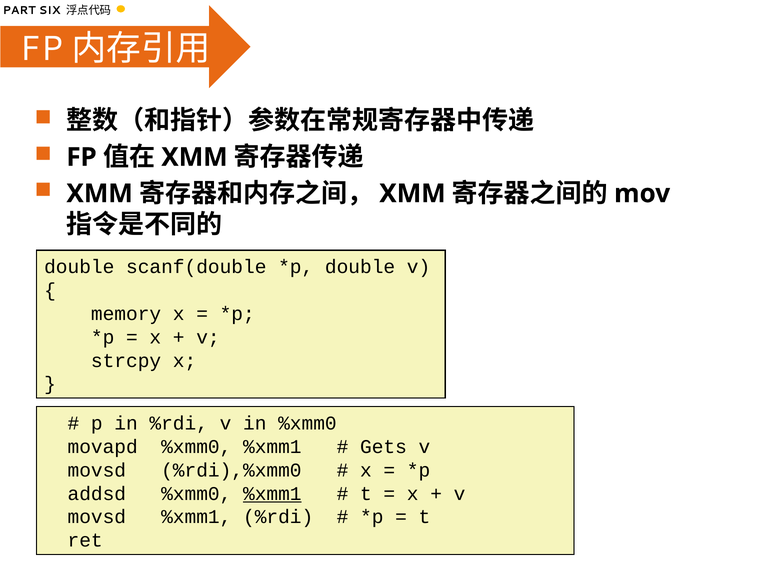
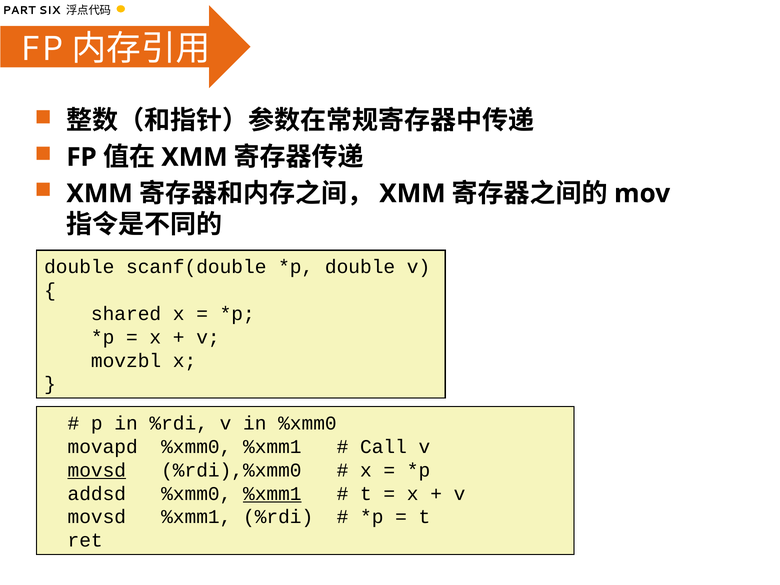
memory: memory -> shared (126, 314)
strcpy: strcpy -> movzbl (126, 361)
Gets: Gets -> Call (383, 447)
movsd underline: none -> present (97, 470)
